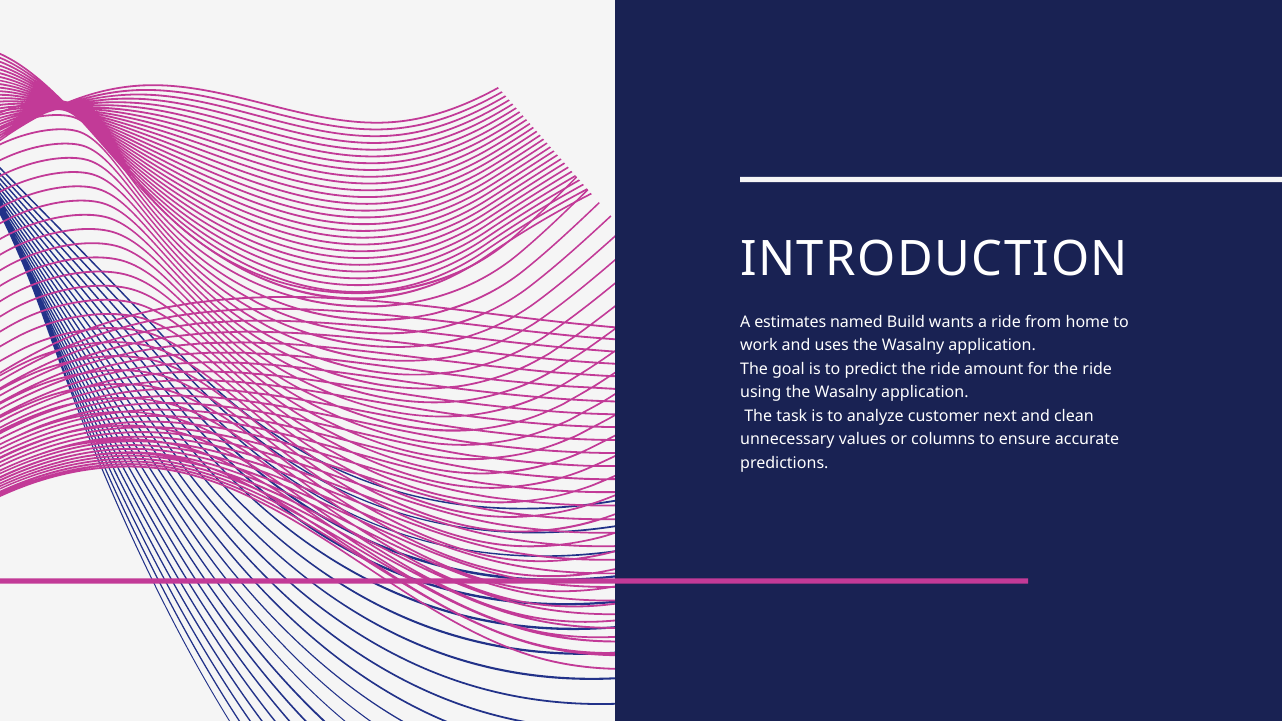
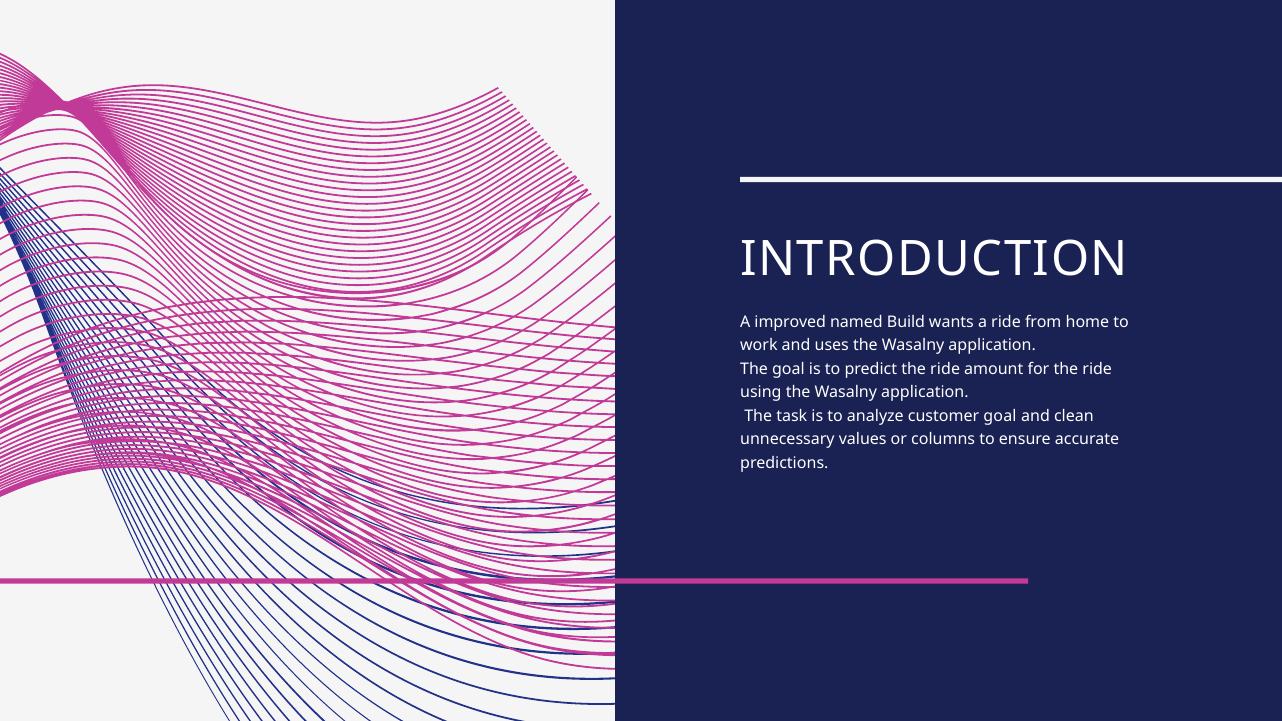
estimates: estimates -> improved (790, 322)
customer next: next -> goal (1000, 416)
